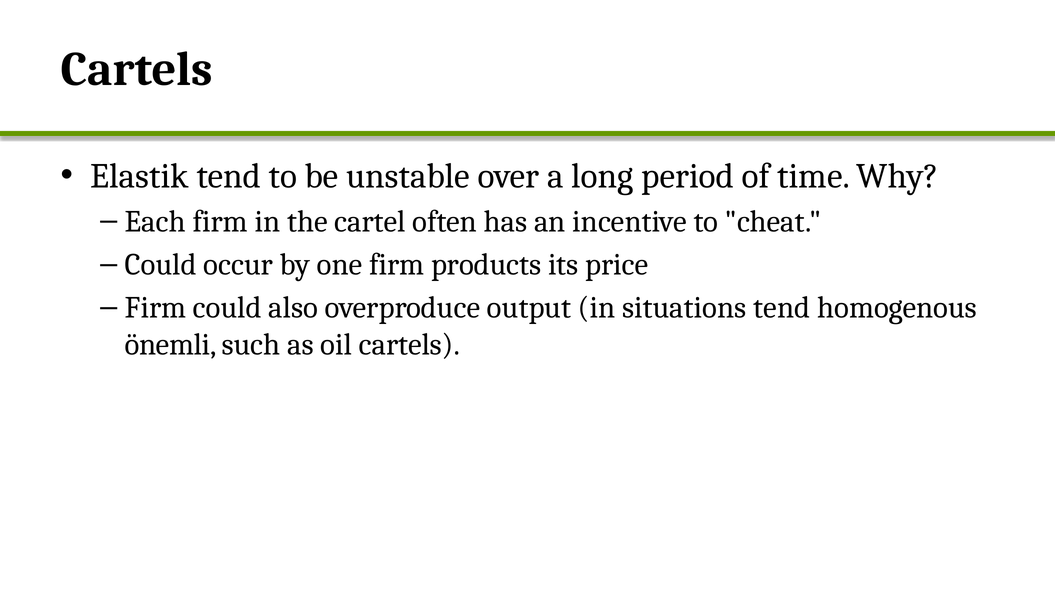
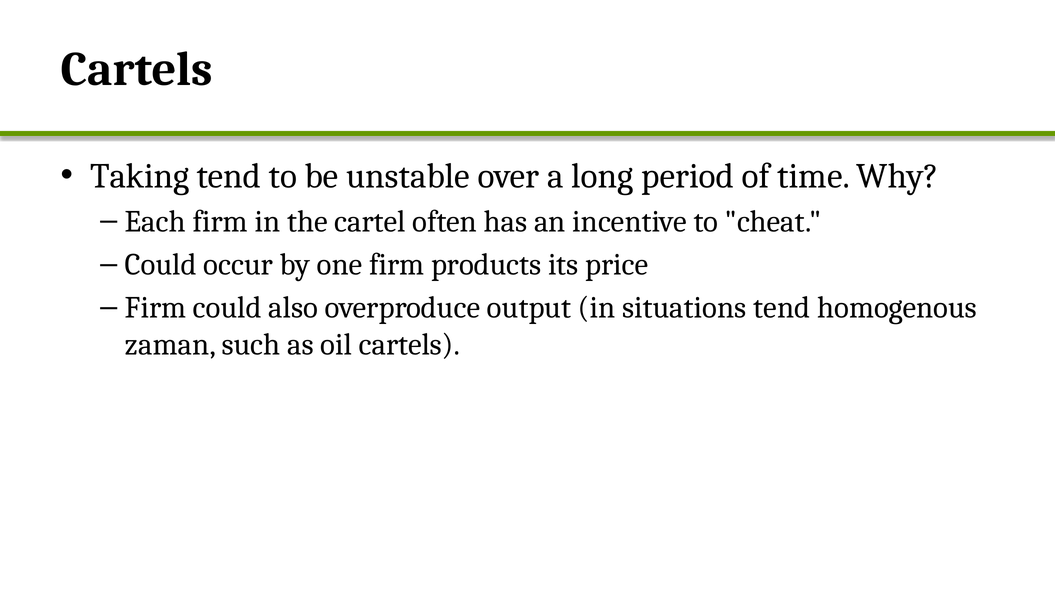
Elastik: Elastik -> Taking (140, 176)
önemli: önemli -> zaman (170, 344)
